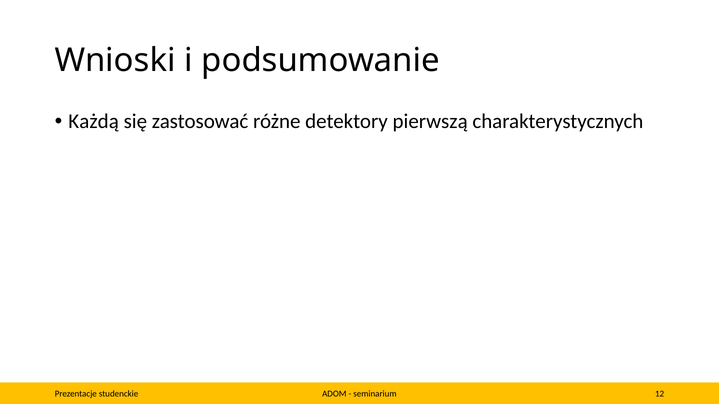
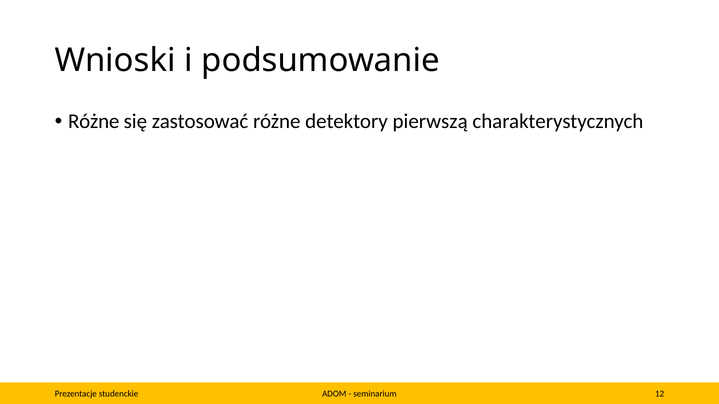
Każdą: Każdą -> Różne (94, 122)
